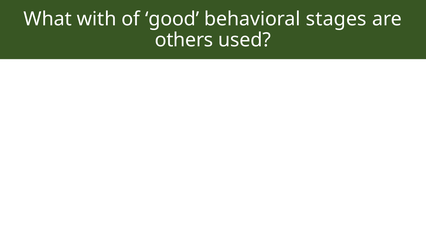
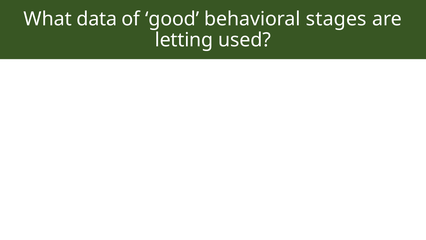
with: with -> data (97, 19)
others: others -> letting (184, 40)
